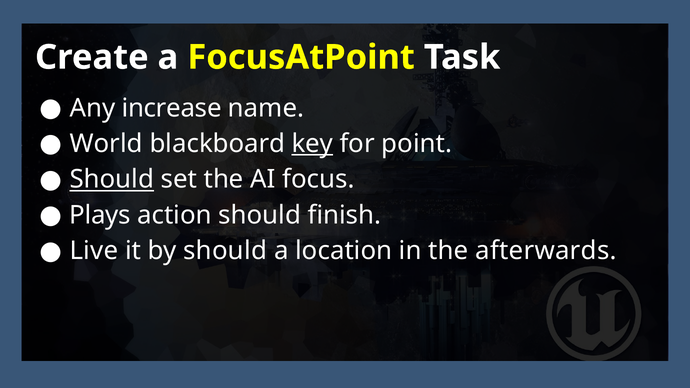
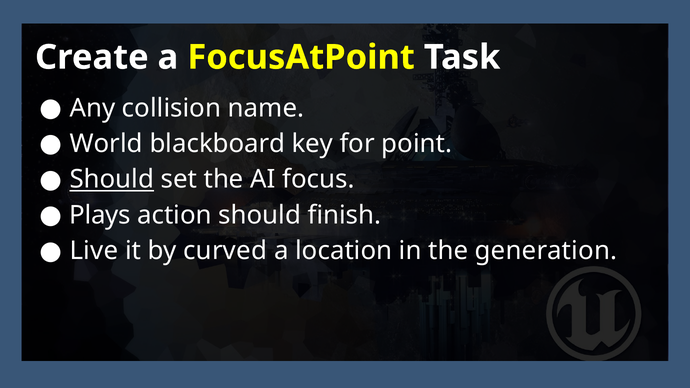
increase: increase -> collision (172, 108)
key underline: present -> none (312, 144)
by should: should -> curved (225, 251)
afterwards: afterwards -> generation (546, 251)
